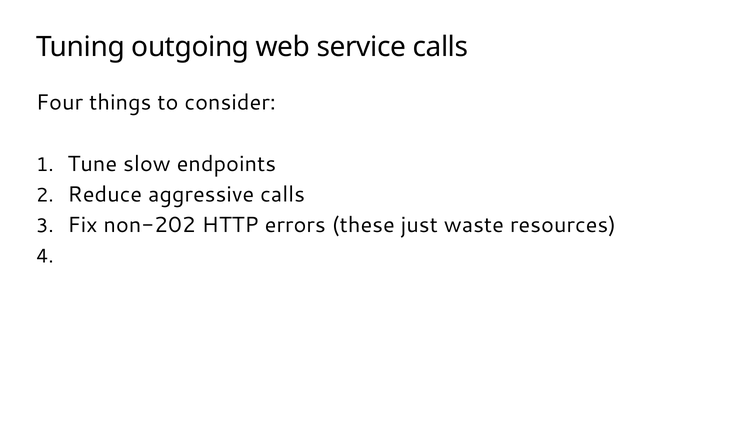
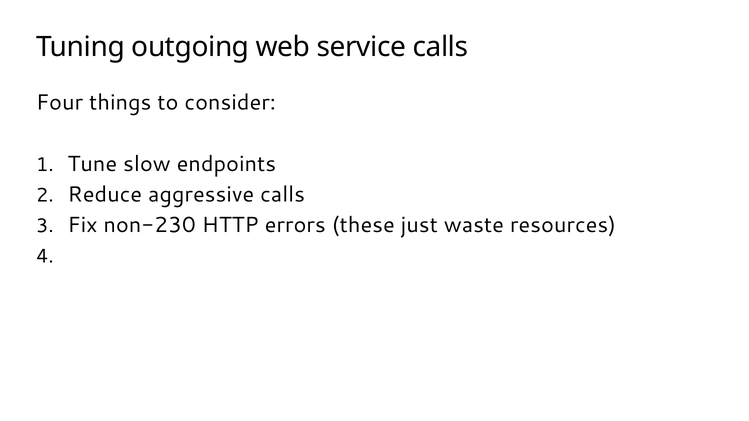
non-202: non-202 -> non-230 (150, 225)
